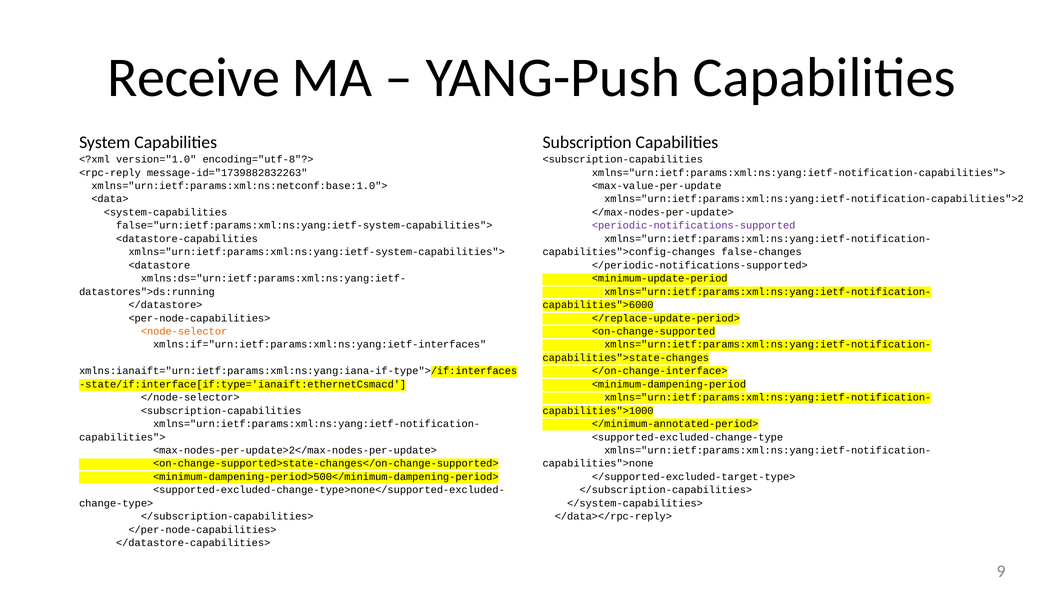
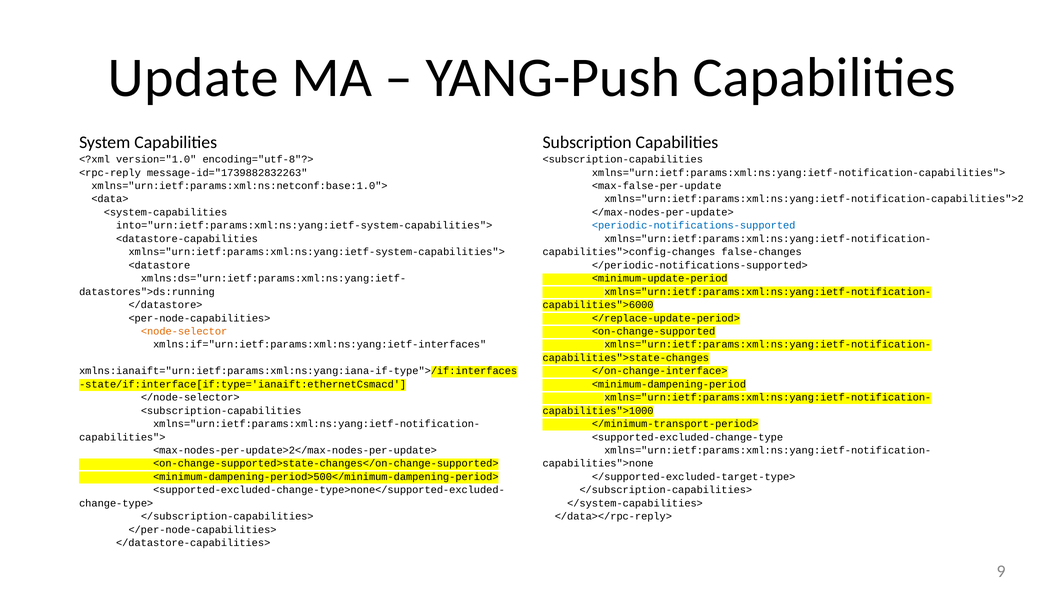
Receive: Receive -> Update (193, 78)
<max-value-per-update: <max-value-per-update -> <max-false-per-update (657, 186)
false="urn:ietf:params:xml:ns:yang:ietf-system-capabilities">: false="urn:ietf:params:xml:ns:yang:ietf-system-capabilities"> -> into="urn:ietf:params:xml:ns:yang:ietf-system-capabilities"> (304, 226)
<periodic-notifications-supported colour: purple -> blue (694, 226)
</minimum-annotated-period>: </minimum-annotated-period> -> </minimum-transport-period> (675, 424)
